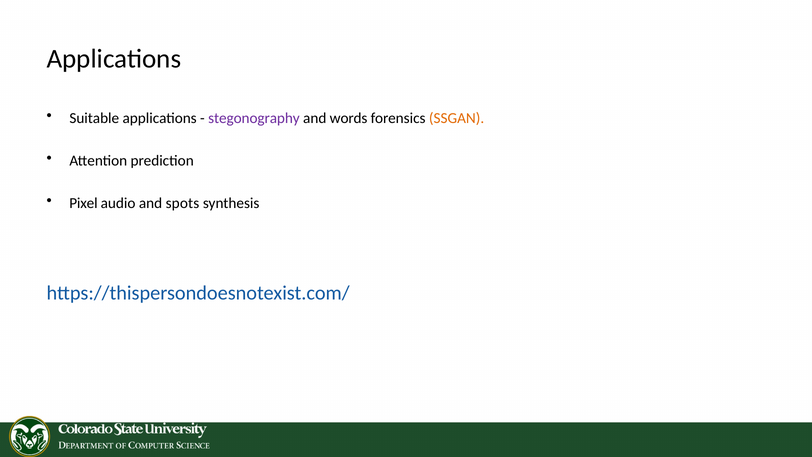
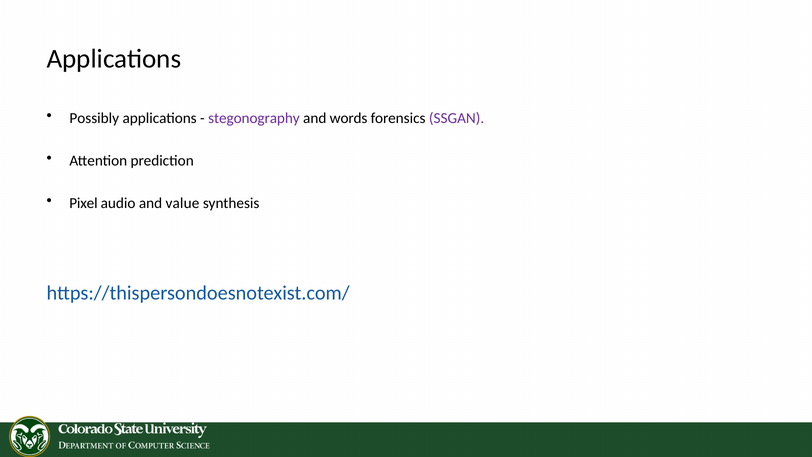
Suitable: Suitable -> Possibly (94, 118)
SSGAN colour: orange -> purple (457, 118)
spots: spots -> value (182, 203)
